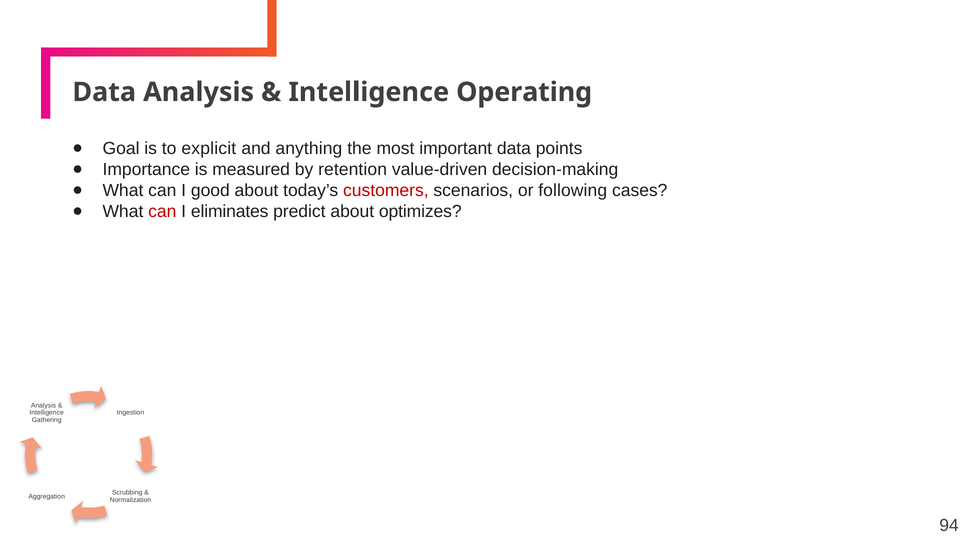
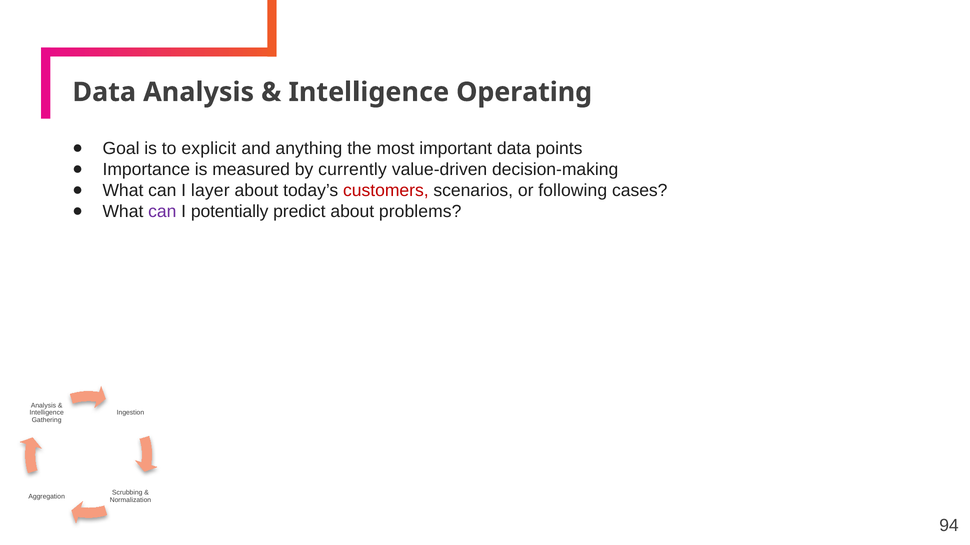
retention: retention -> currently (353, 170)
good: good -> layer (210, 191)
can colour: red -> purple (162, 212)
eliminates: eliminates -> potentially (230, 212)
optimizes: optimizes -> problems (420, 212)
